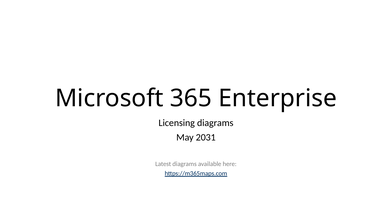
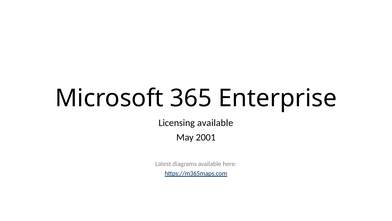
Licensing diagrams: diagrams -> available (215, 123)
2031: 2031 -> 2001 (206, 137)
